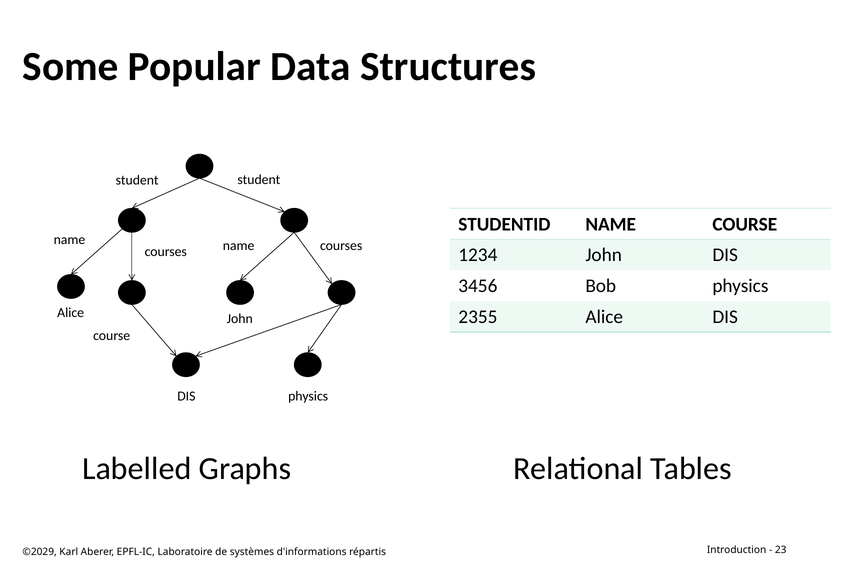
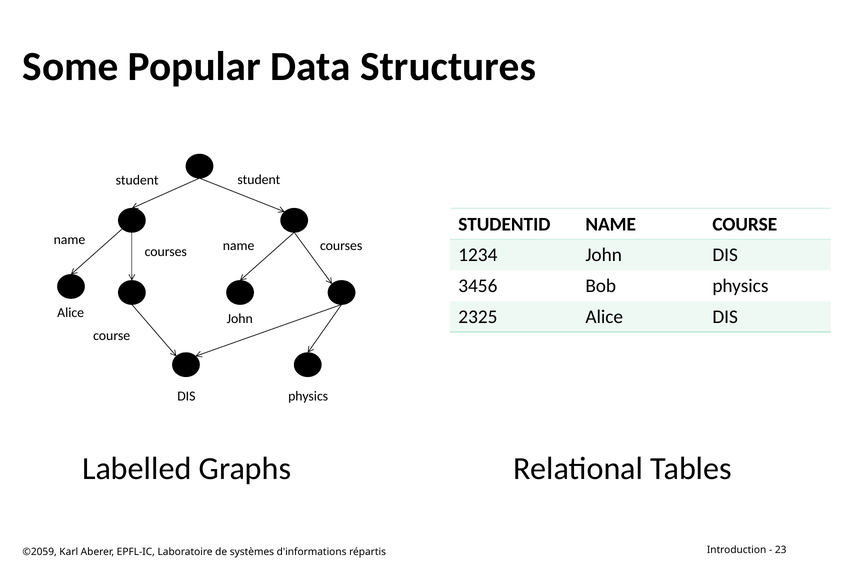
2355: 2355 -> 2325 (478, 317)
©2029: ©2029 -> ©2059 (40, 552)
